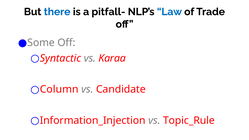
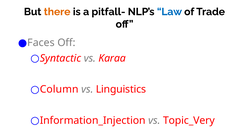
there colour: blue -> orange (57, 12)
Some: Some -> Faces (41, 43)
Candidate: Candidate -> Linguistics (121, 89)
Topic_Rule: Topic_Rule -> Topic_Very (189, 121)
